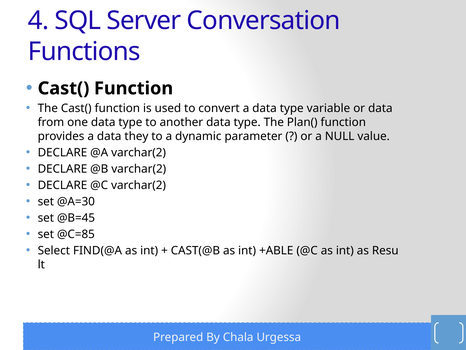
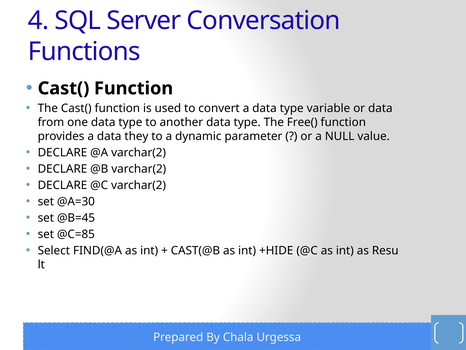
Plan(: Plan( -> Free( (302, 122)
+ABLE: +ABLE -> +HIDE (276, 250)
